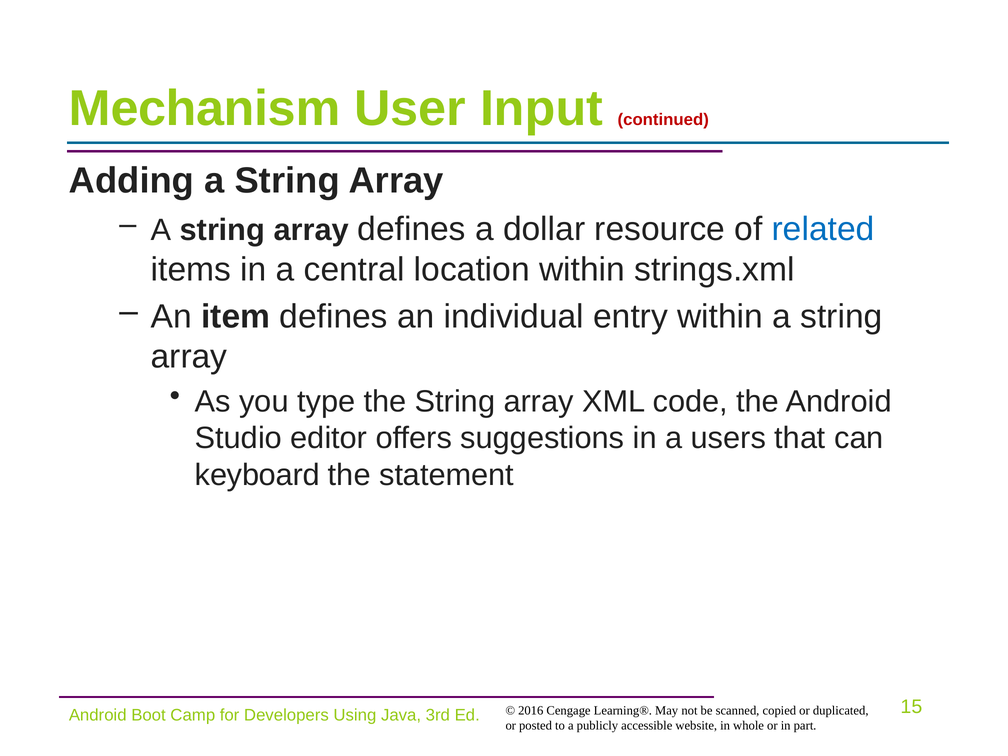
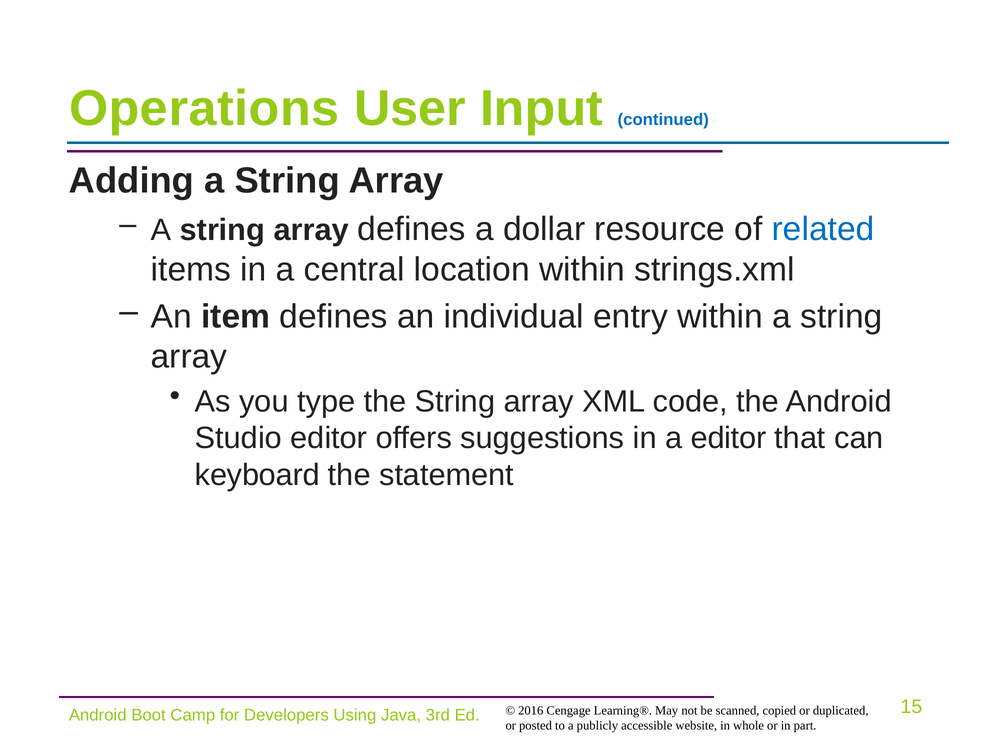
Mechanism: Mechanism -> Operations (204, 108)
continued colour: red -> blue (663, 120)
a users: users -> editor (728, 438)
